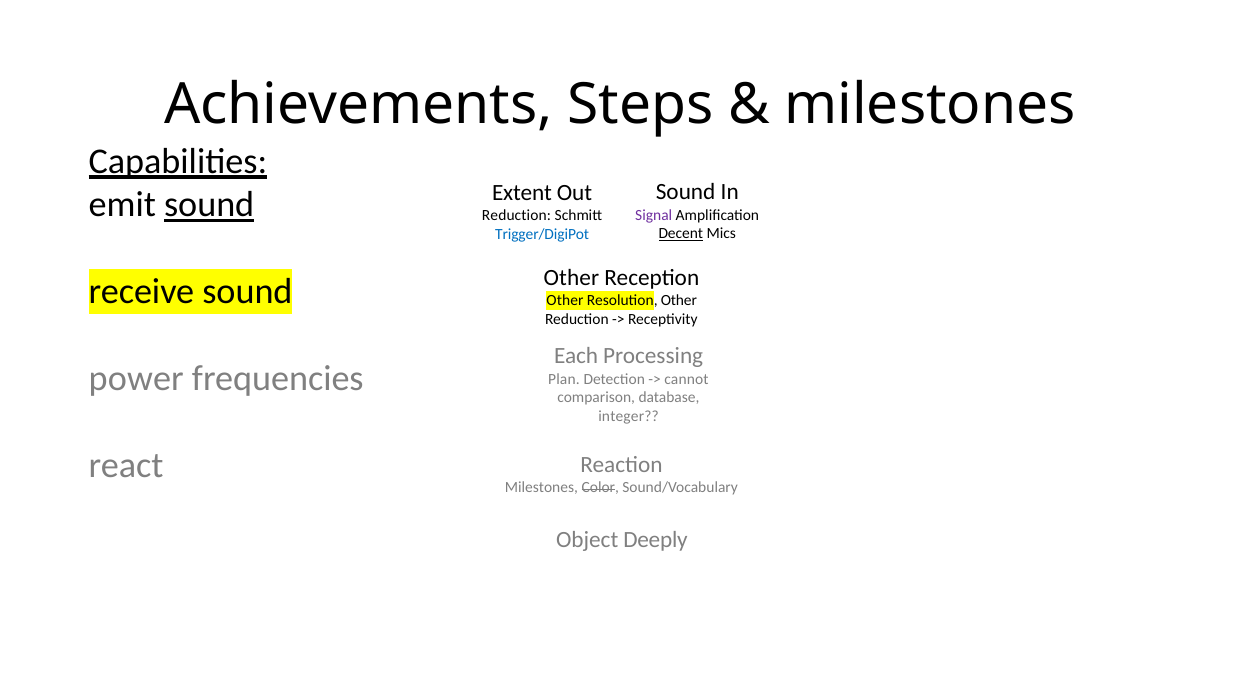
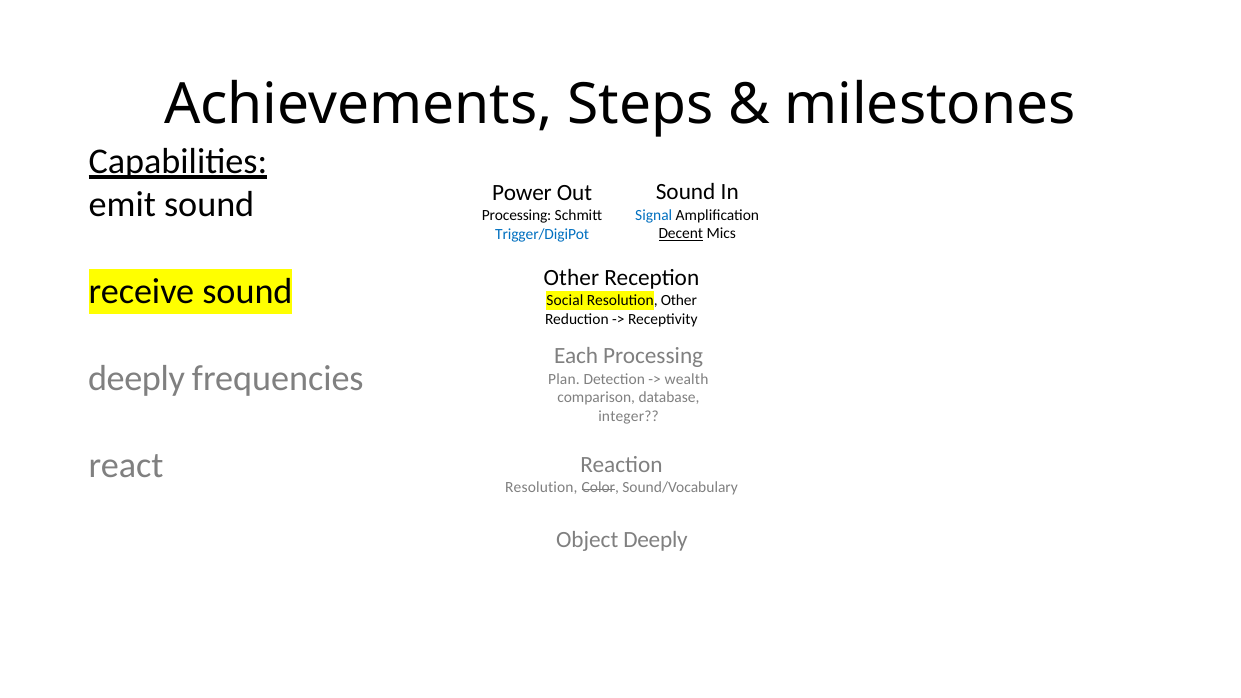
Extent: Extent -> Power (522, 193)
sound underline: present -> none (209, 205)
Signal colour: purple -> blue (654, 215)
Reduction: Reduction -> Processing (517, 216)
Other: Other -> Social (565, 300)
power: power -> deeply (136, 379)
cannot: cannot -> wealth (686, 379)
Milestones: Milestones -> Resolution (541, 487)
